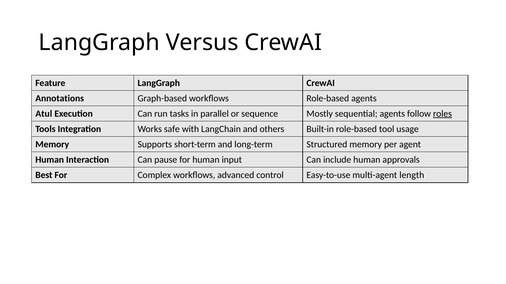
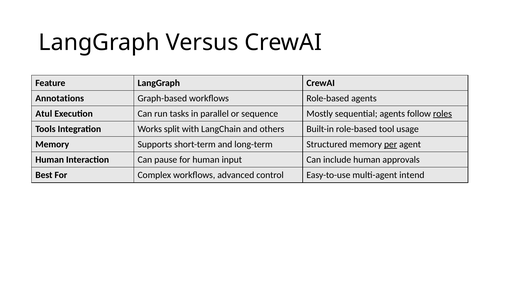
safe: safe -> split (172, 129)
per underline: none -> present (391, 145)
length: length -> intend (412, 175)
